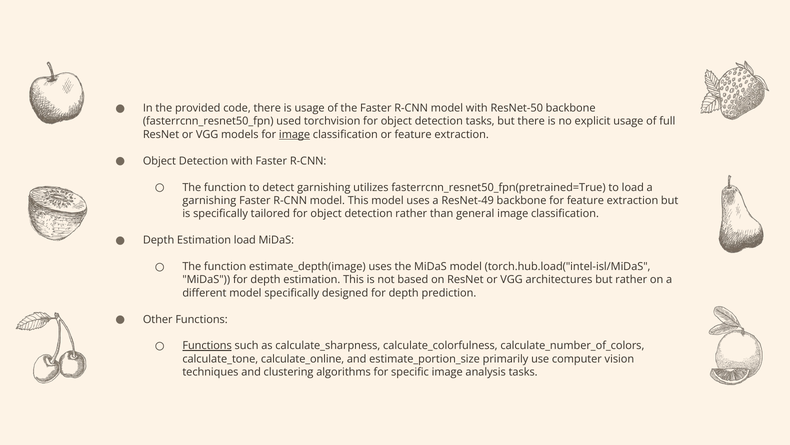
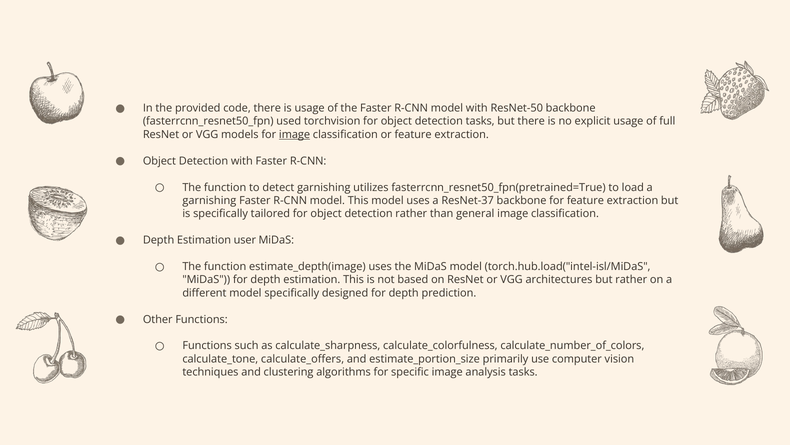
ResNet-49: ResNet-49 -> ResNet-37 (468, 200)
Estimation load: load -> user (245, 240)
Functions underline: present -> none (207, 345)
calculate_online: calculate_online -> calculate_offers (303, 359)
